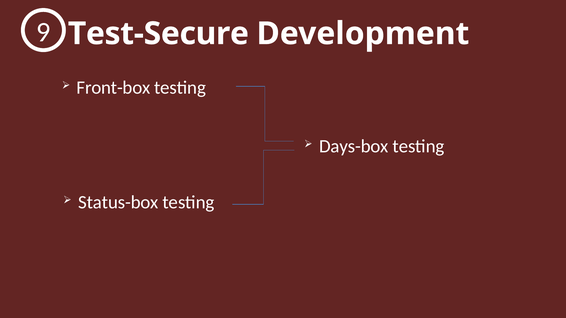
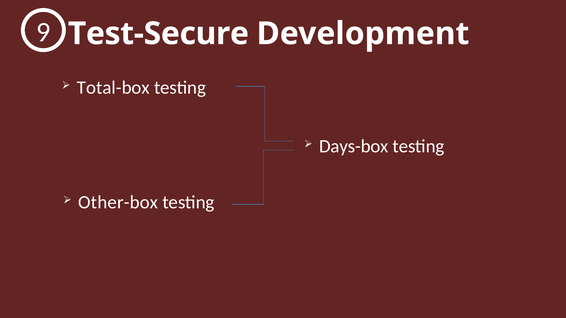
Front-box: Front-box -> Total-box (113, 88)
Status-box: Status-box -> Other-box (118, 203)
